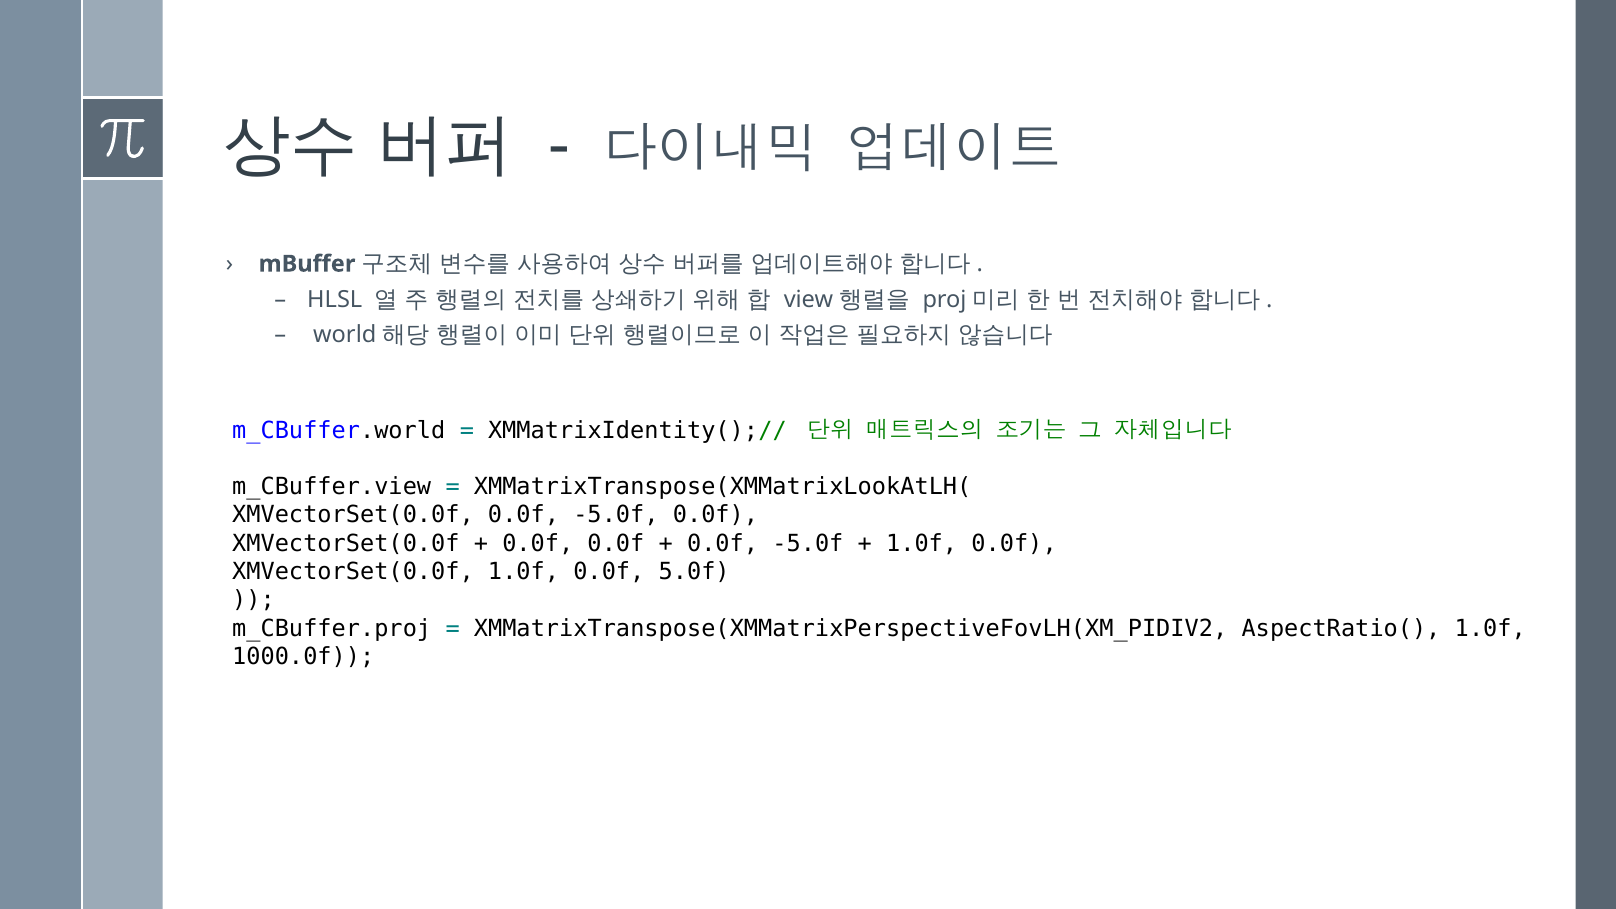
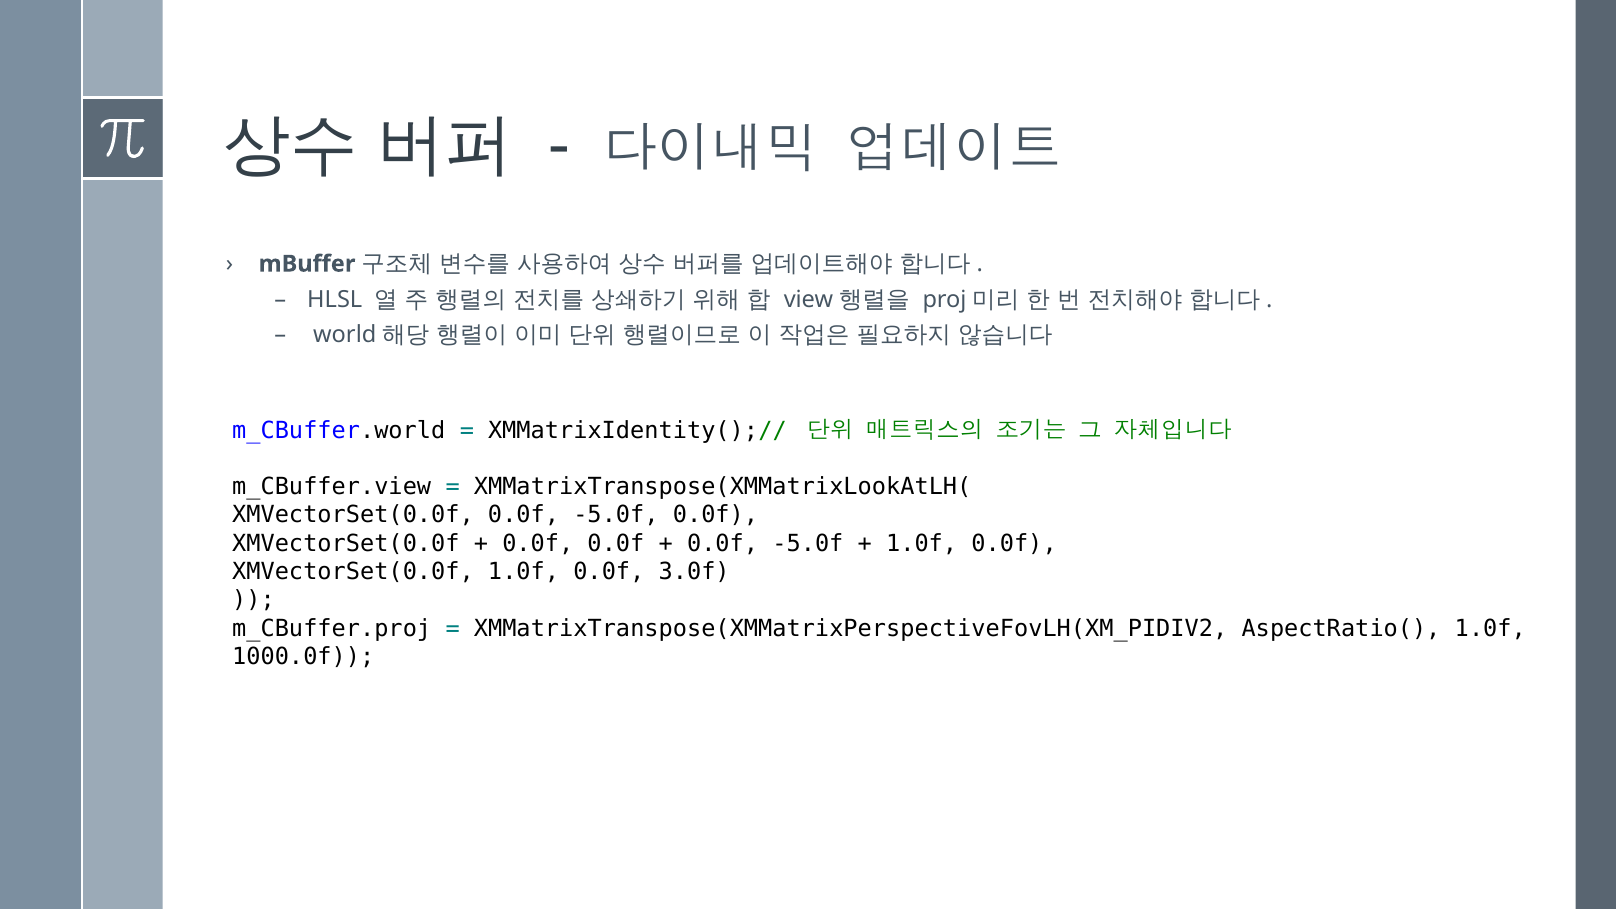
5.0f: 5.0f -> 3.0f (694, 572)
